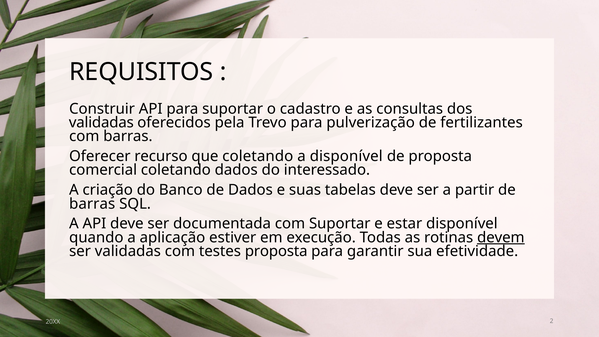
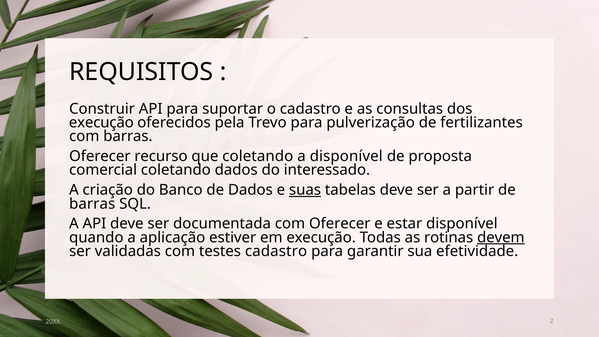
validadas: validadas -> execução (101, 123)
suas underline: none -> present (305, 190)
com Suportar: Suportar -> Oferecer (340, 224)
testes proposta: proposta -> cadastro (276, 251)
